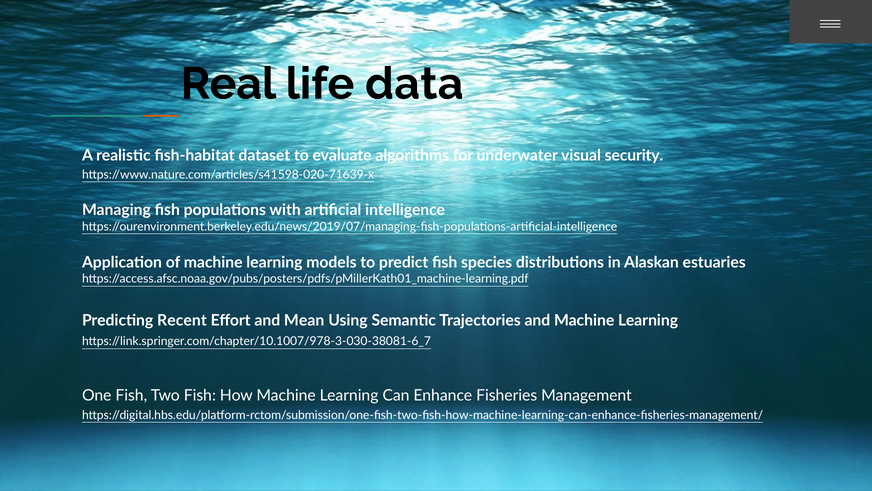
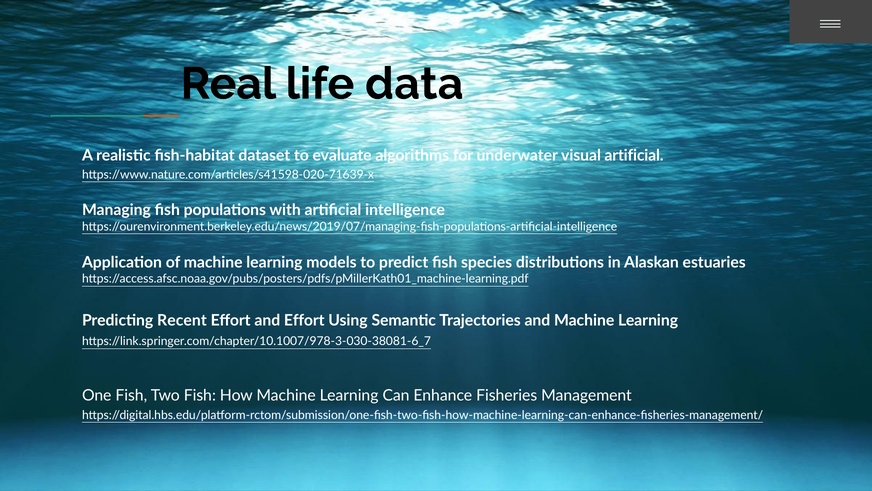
visual security: security -> artificial (634, 155)
and Mean: Mean -> Effort (304, 320)
